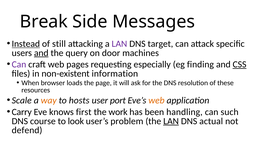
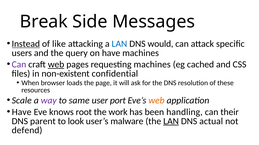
still: still -> like (59, 44)
LAN colour: purple -> blue (119, 44)
target: target -> would (160, 44)
and underline: present -> none (41, 53)
on door: door -> have (111, 53)
web underline: none -> present (56, 65)
requesting especially: especially -> machines (152, 65)
finding: finding -> cached (200, 65)
CSS underline: present -> none (240, 65)
information: information -> confidential (115, 74)
way colour: orange -> purple (49, 101)
hosts: hosts -> same (79, 101)
Carry: Carry -> Have (22, 113)
first: first -> root (84, 113)
such: such -> their (230, 113)
course: course -> parent (43, 122)
problem: problem -> malware (127, 122)
